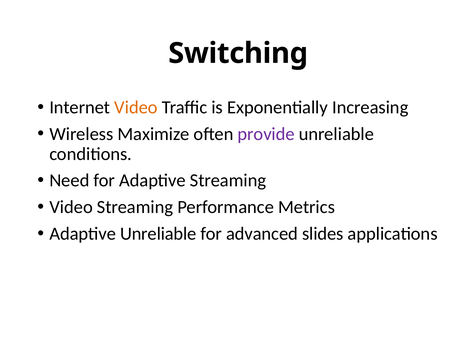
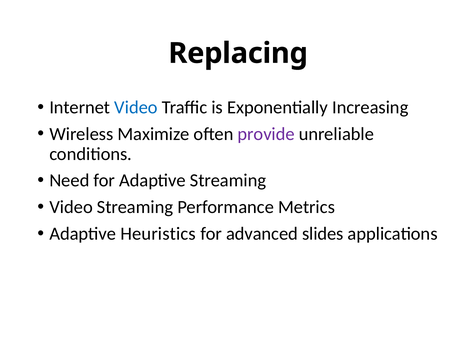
Switching: Switching -> Replacing (238, 53)
Video colour: orange -> blue (136, 107)
Adaptive Unreliable: Unreliable -> Heuristics (158, 234)
